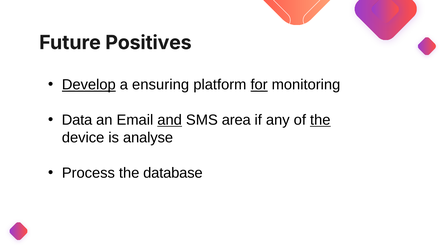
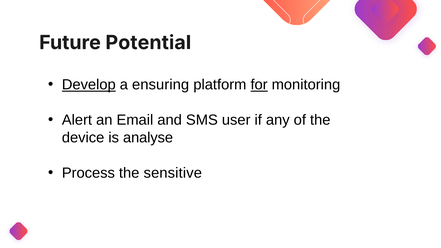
Positives: Positives -> Potential (148, 43)
Data: Data -> Alert (77, 120)
and underline: present -> none (170, 120)
area: area -> user (236, 120)
the underline: present -> none (320, 120)
database: database -> sensitive (173, 173)
